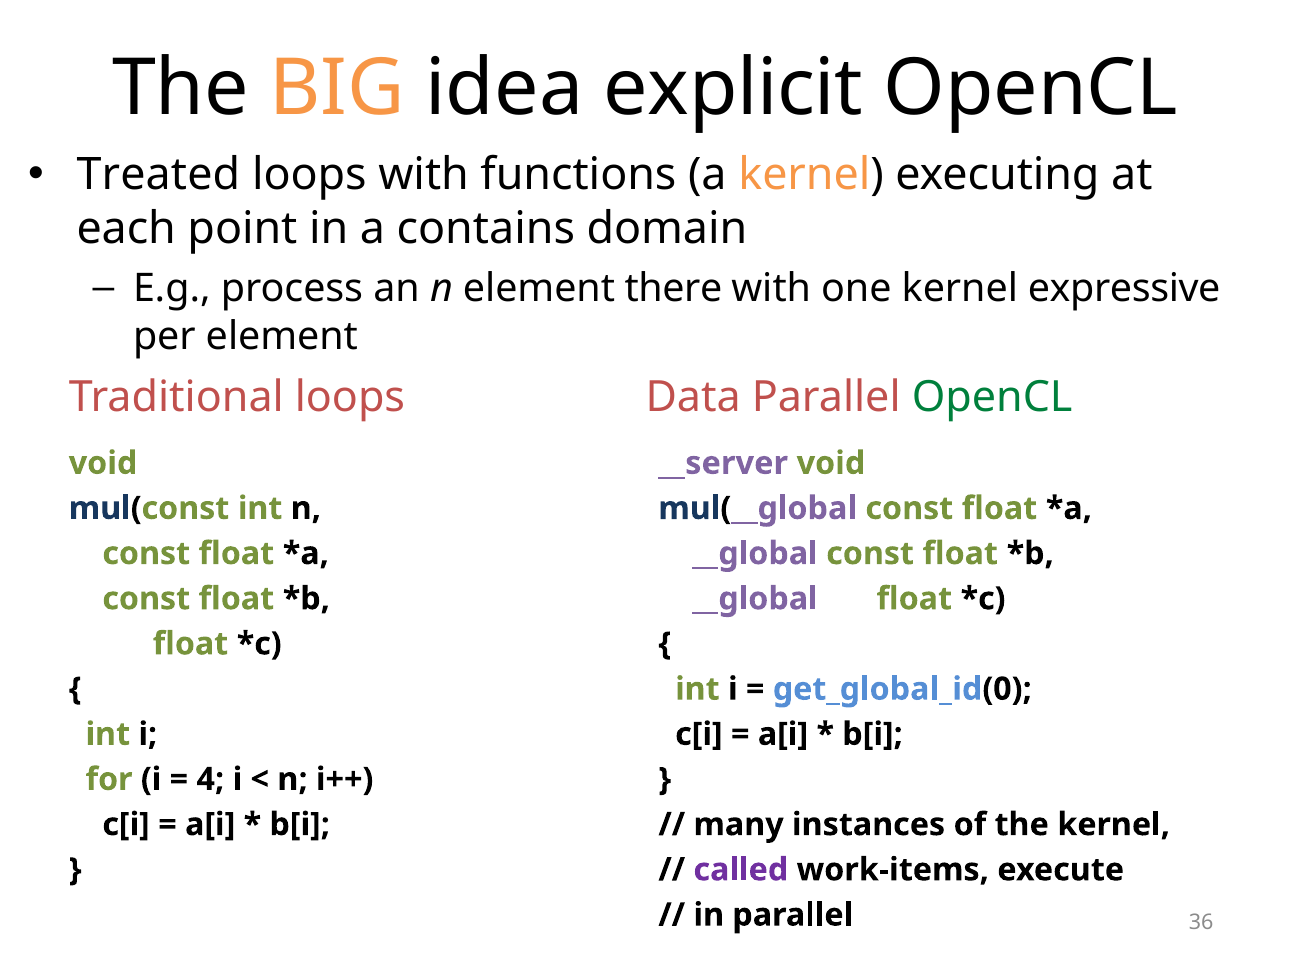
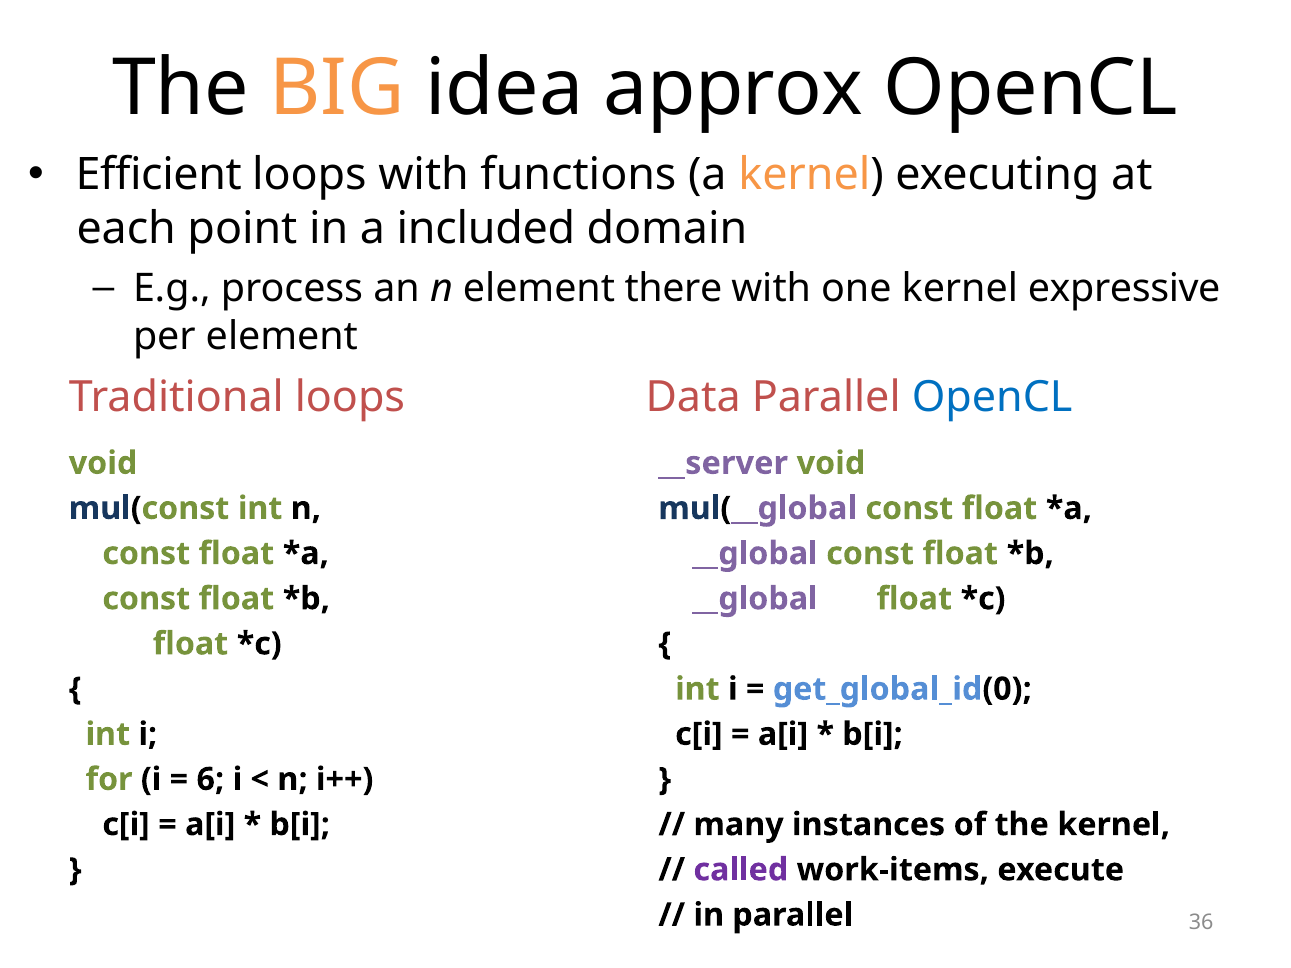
explicit: explicit -> approx (734, 88)
Treated: Treated -> Efficient (159, 175)
contains: contains -> included (486, 229)
OpenCL colour: green -> blue (992, 397)
4: 4 -> 6 (210, 780)
